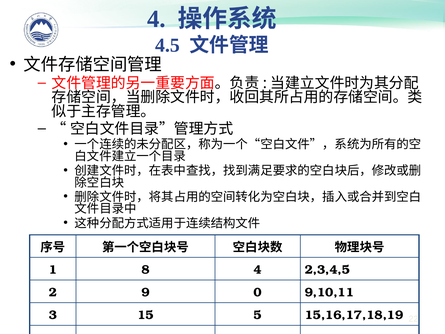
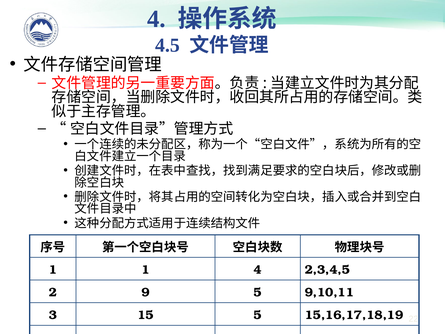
1 8: 8 -> 1 (146, 270)
9 0: 0 -> 5 (258, 292)
